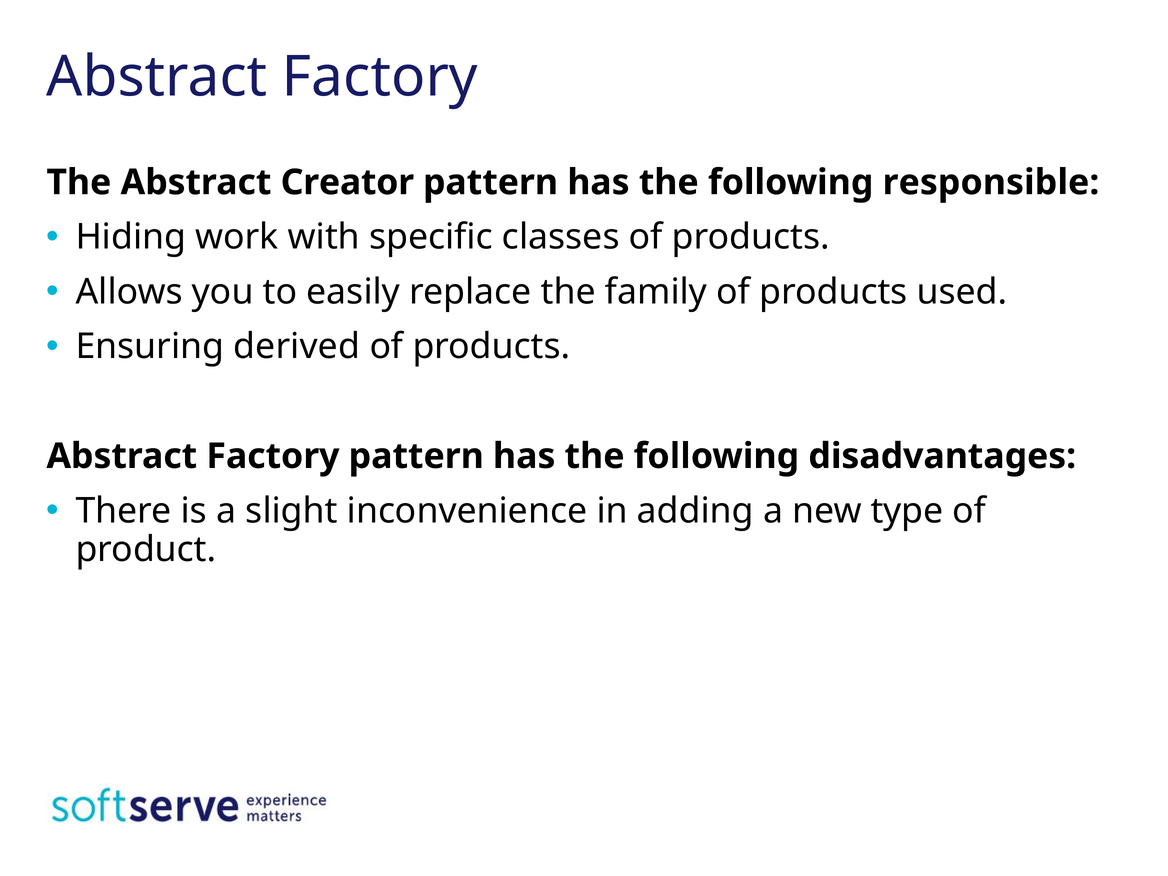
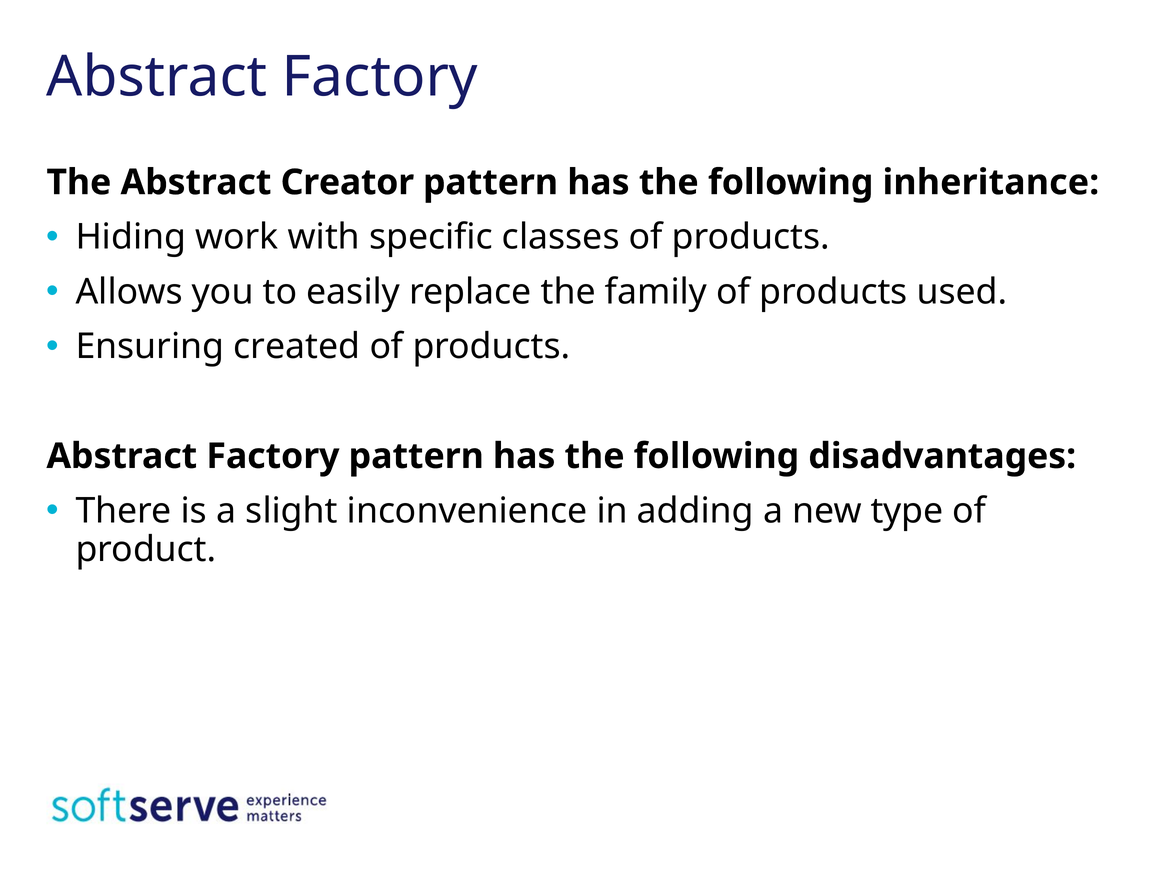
responsible: responsible -> inheritance (991, 182)
derived: derived -> created (297, 347)
